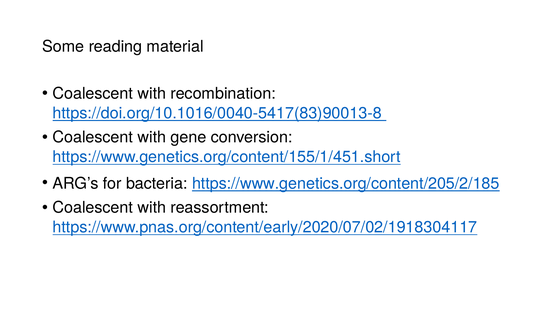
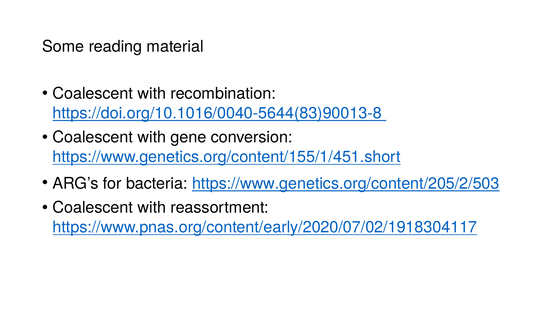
https://doi.org/10.1016/0040-5417(83)90013-8: https://doi.org/10.1016/0040-5417(83)90013-8 -> https://doi.org/10.1016/0040-5644(83)90013-8 (217, 113)
https://www.genetics.org/content/205/2/185: https://www.genetics.org/content/205/2/185 -> https://www.genetics.org/content/205/2/503 (346, 183)
